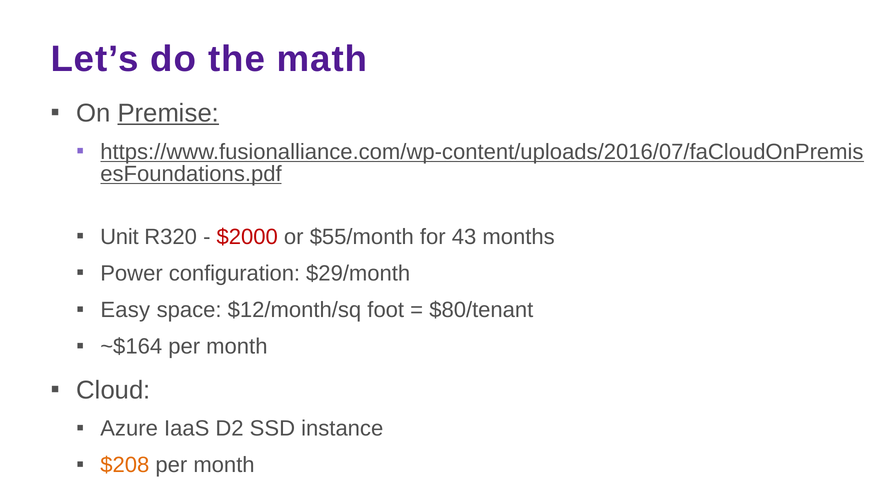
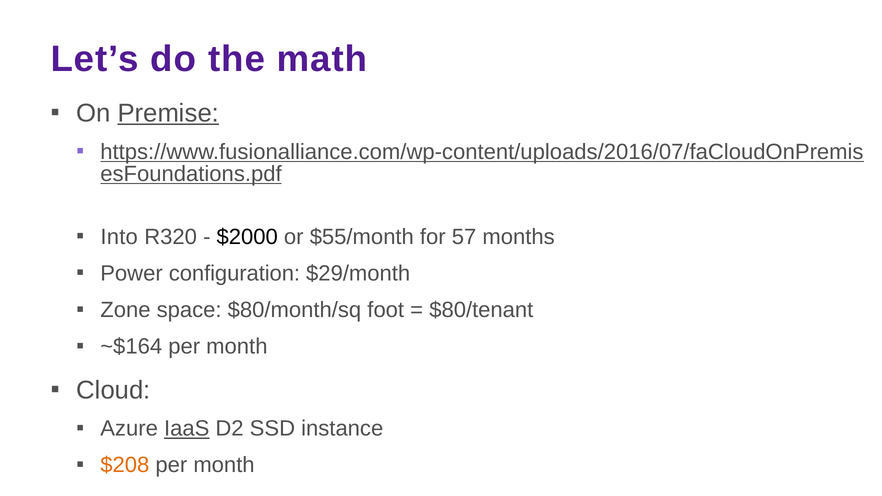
Unit: Unit -> Into (119, 237)
$2000 colour: red -> black (247, 237)
43: 43 -> 57 (464, 237)
Easy: Easy -> Zone (125, 310)
$12/month/sq: $12/month/sq -> $80/month/sq (294, 310)
IaaS underline: none -> present (187, 429)
